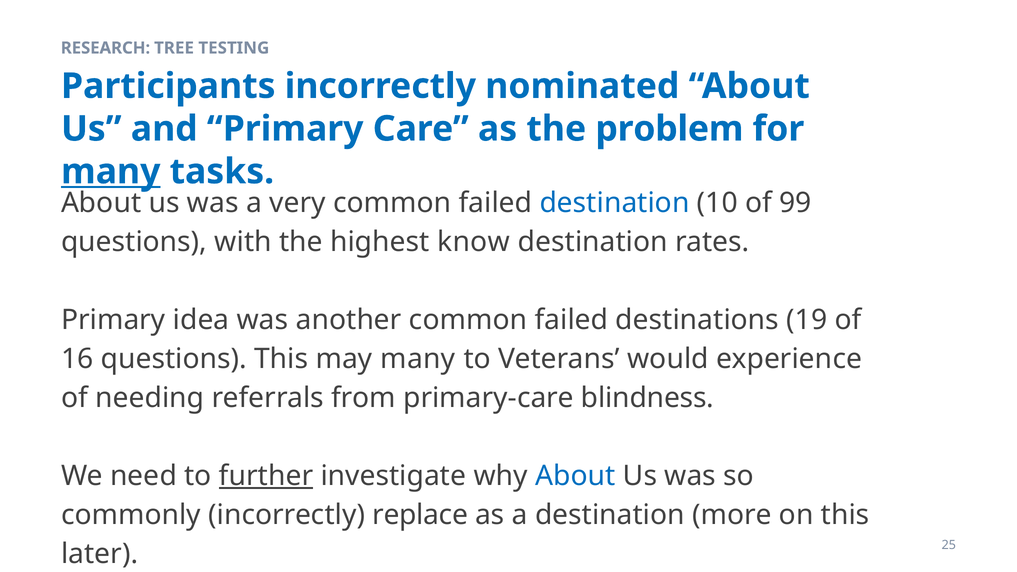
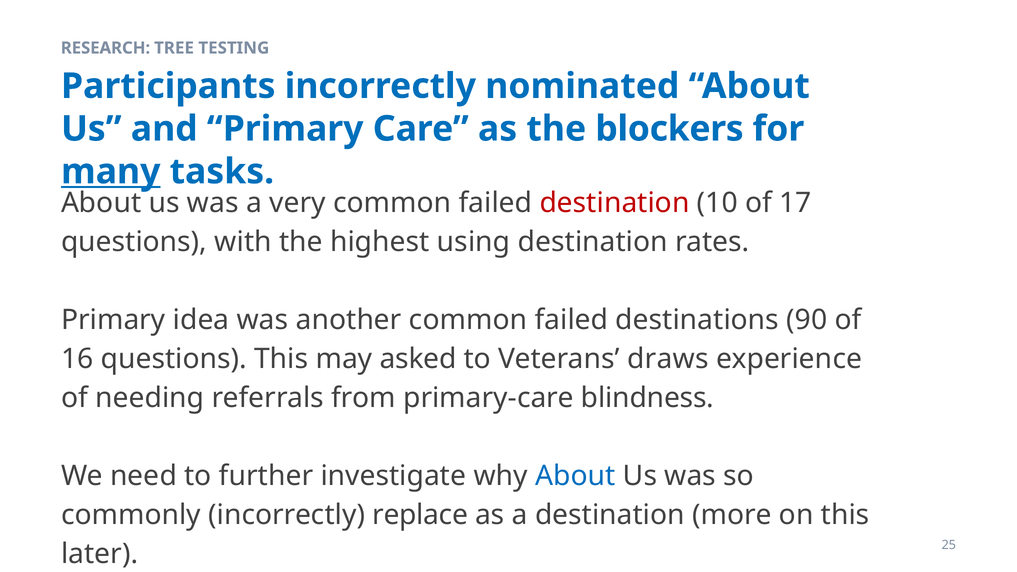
problem: problem -> blockers (669, 129)
destination colour: blue -> red (615, 203)
99: 99 -> 17 (795, 203)
know: know -> using (474, 242)
19: 19 -> 90 (807, 320)
may many: many -> asked (418, 359)
would: would -> draws (668, 359)
further underline: present -> none (266, 476)
